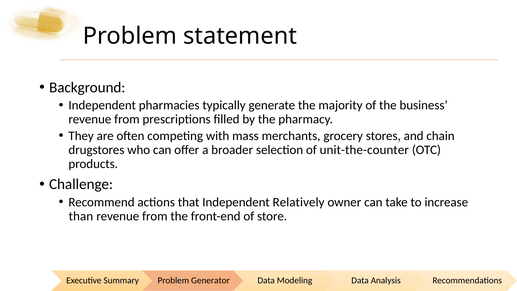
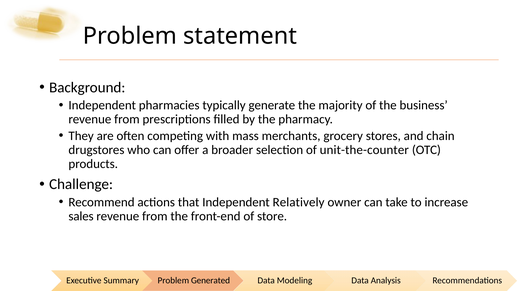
than: than -> sales (81, 216)
Generator: Generator -> Generated (211, 280)
